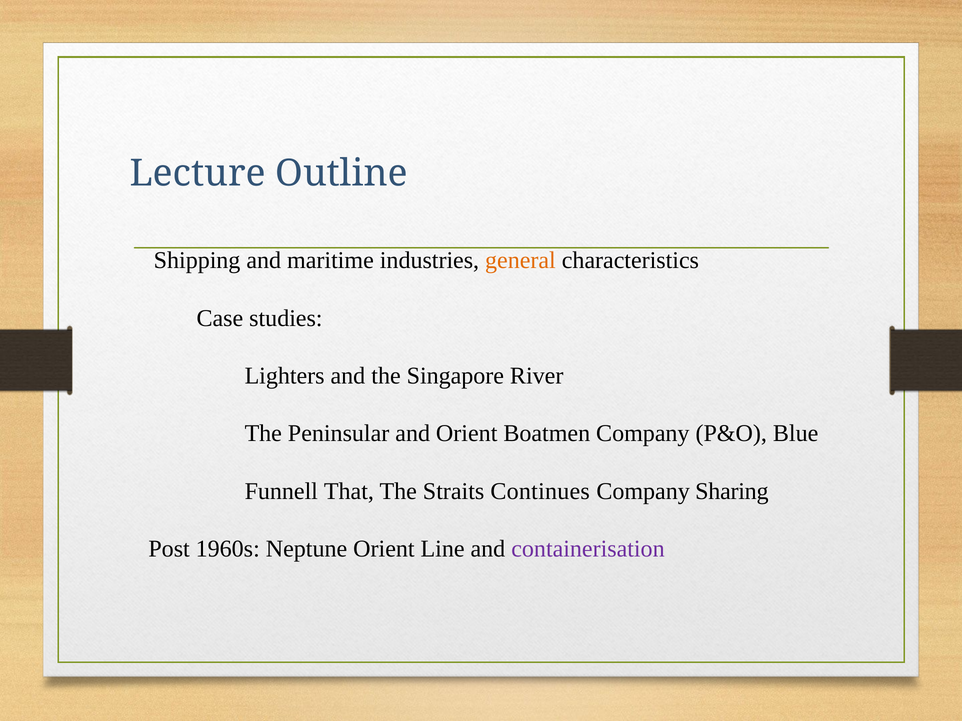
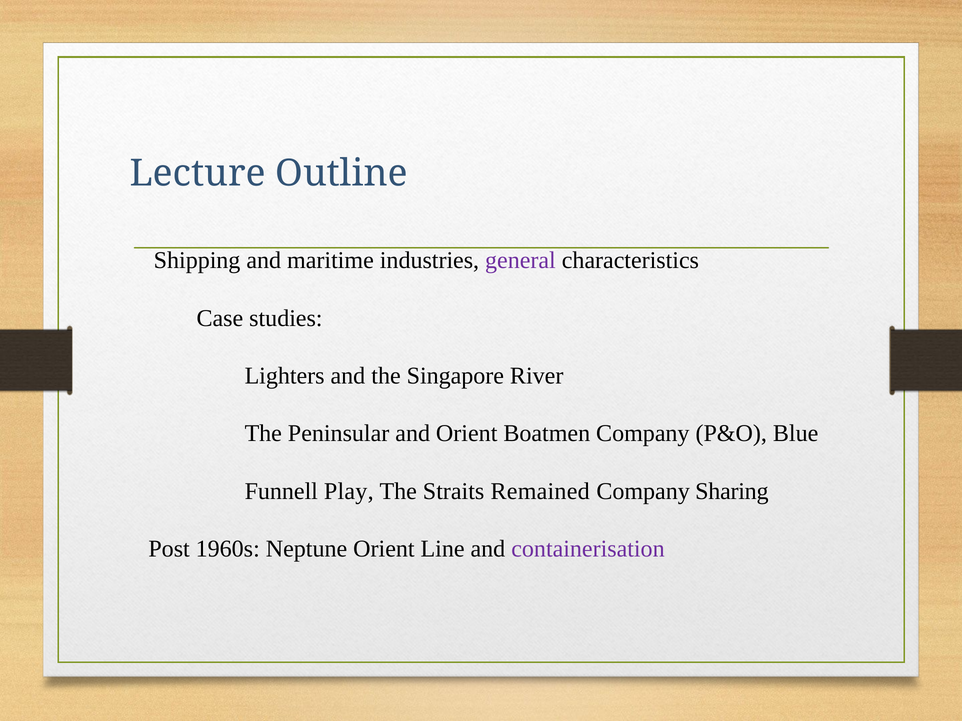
general colour: orange -> purple (520, 261)
That: That -> Play (349, 492)
Continues: Continues -> Remained (540, 492)
